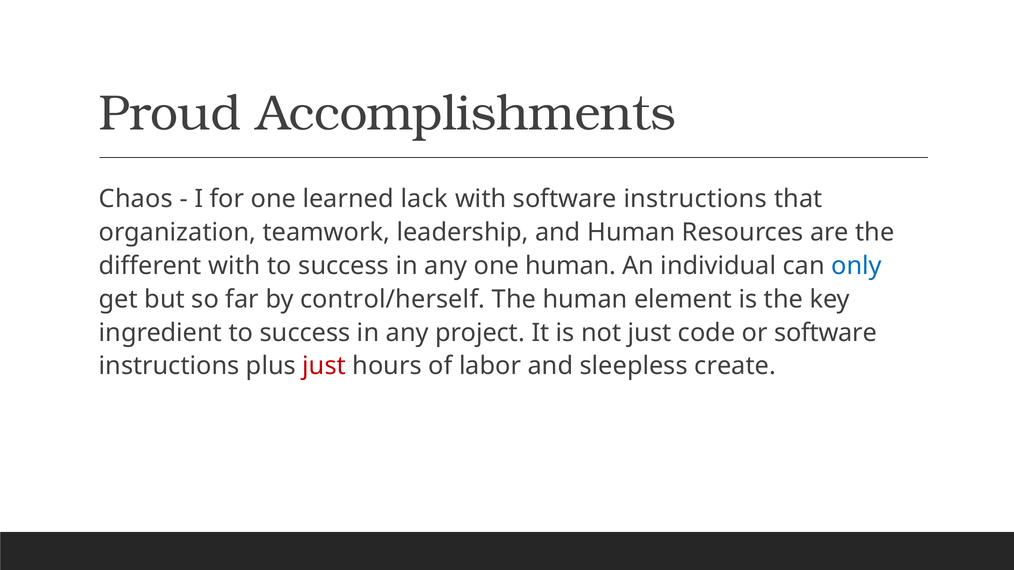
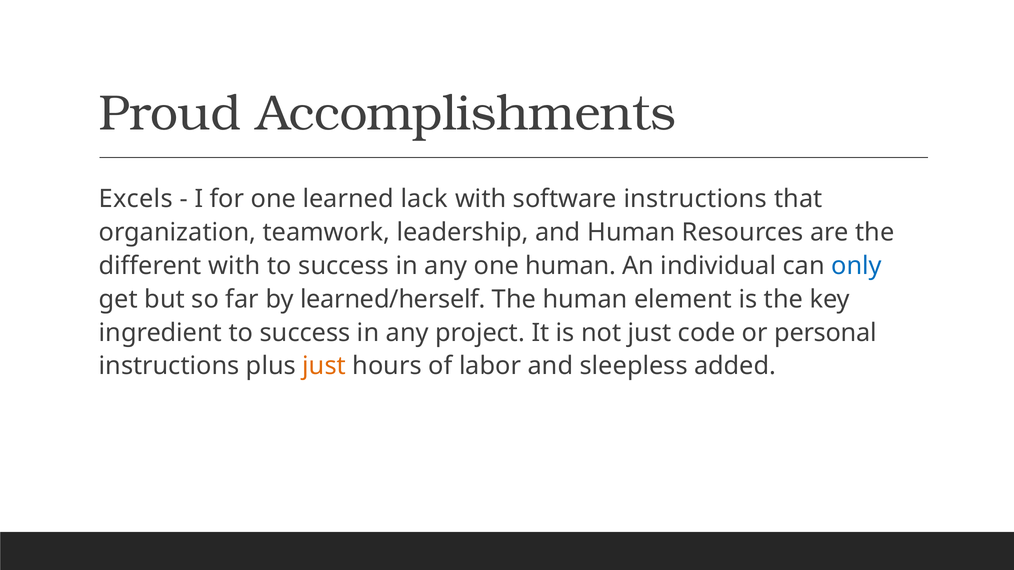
Chaos: Chaos -> Excels (136, 199)
control/herself: control/herself -> learned/herself (393, 299)
or software: software -> personal (826, 333)
just colour: red -> orange (324, 366)
create: create -> added (735, 366)
